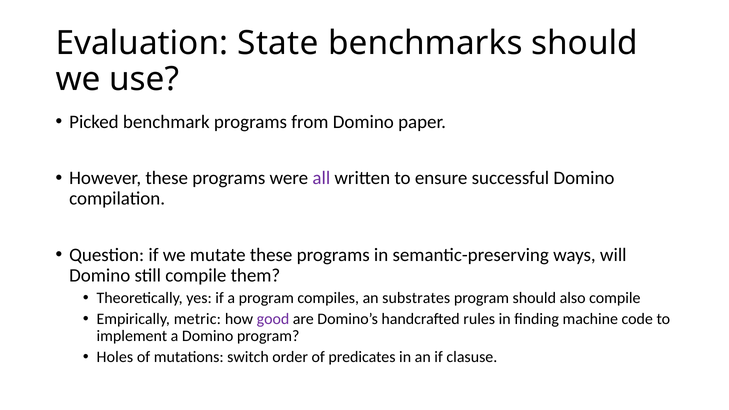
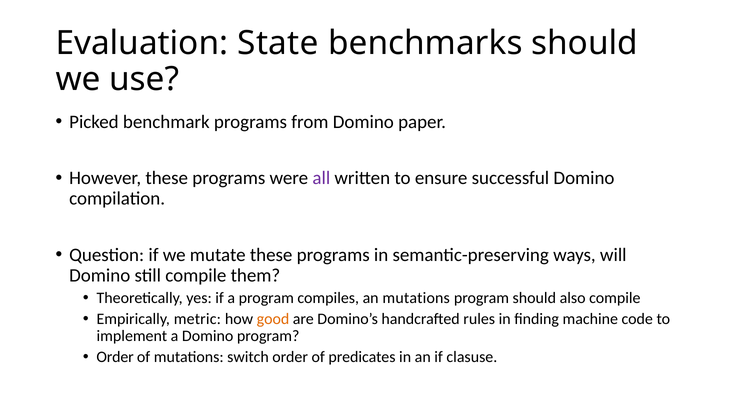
an substrates: substrates -> mutations (416, 298)
good colour: purple -> orange (273, 319)
Holes: Holes -> Order (115, 357)
